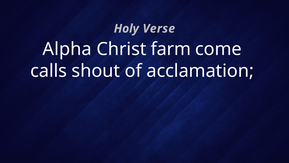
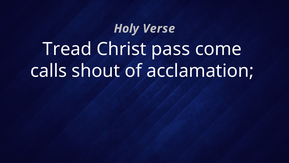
Alpha: Alpha -> Tread (67, 49)
farm: farm -> pass (171, 49)
